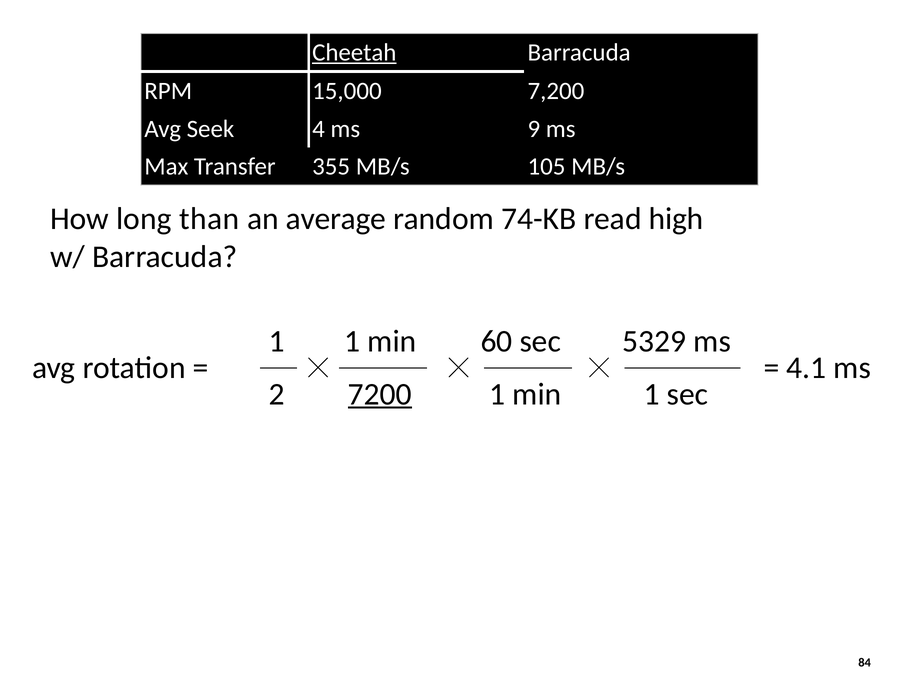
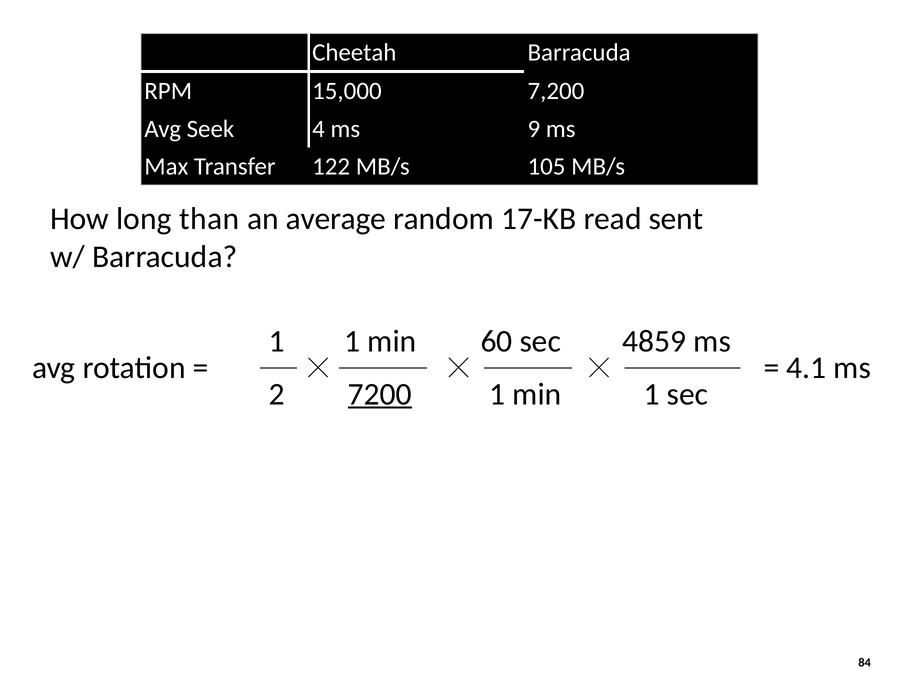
Cheetah underline: present -> none (354, 53)
355: 355 -> 122 (331, 167)
74-KB: 74-KB -> 17-KB (539, 219)
high: high -> sent (676, 219)
5329: 5329 -> 4859 (654, 342)
